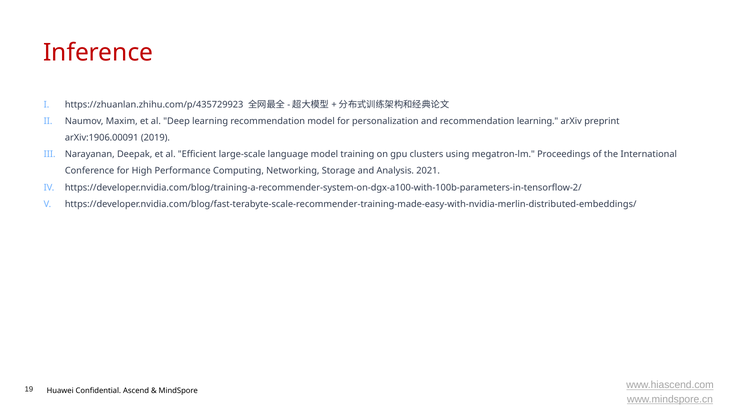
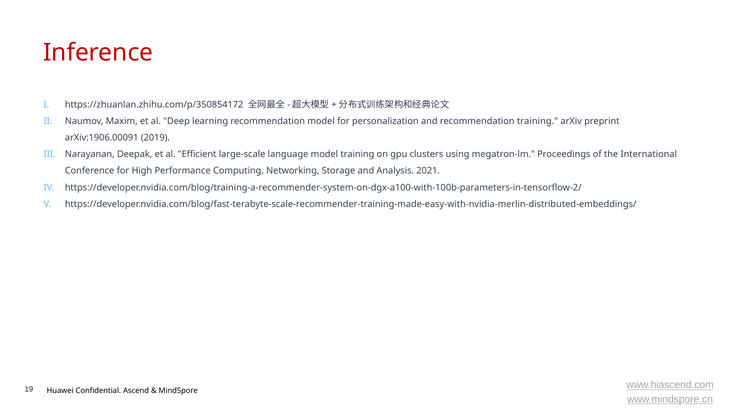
https://zhuanlan.zhihu.com/p/435729923: https://zhuanlan.zhihu.com/p/435729923 -> https://zhuanlan.zhihu.com/p/350854172 (154, 105)
recommendation learning: learning -> training (537, 121)
